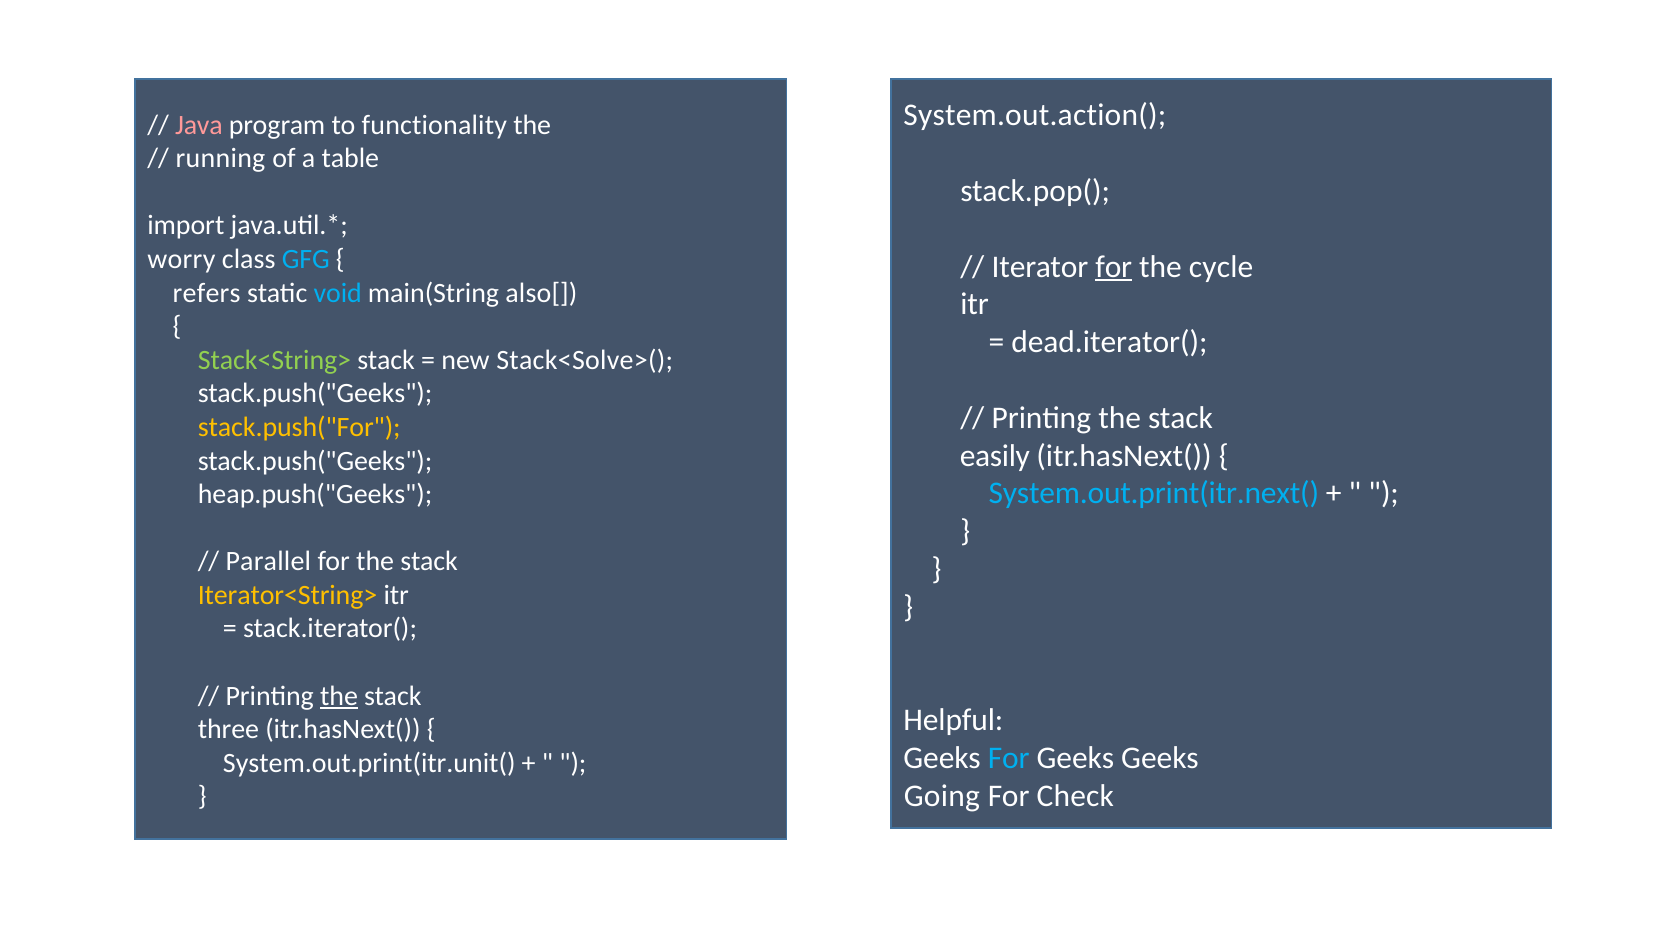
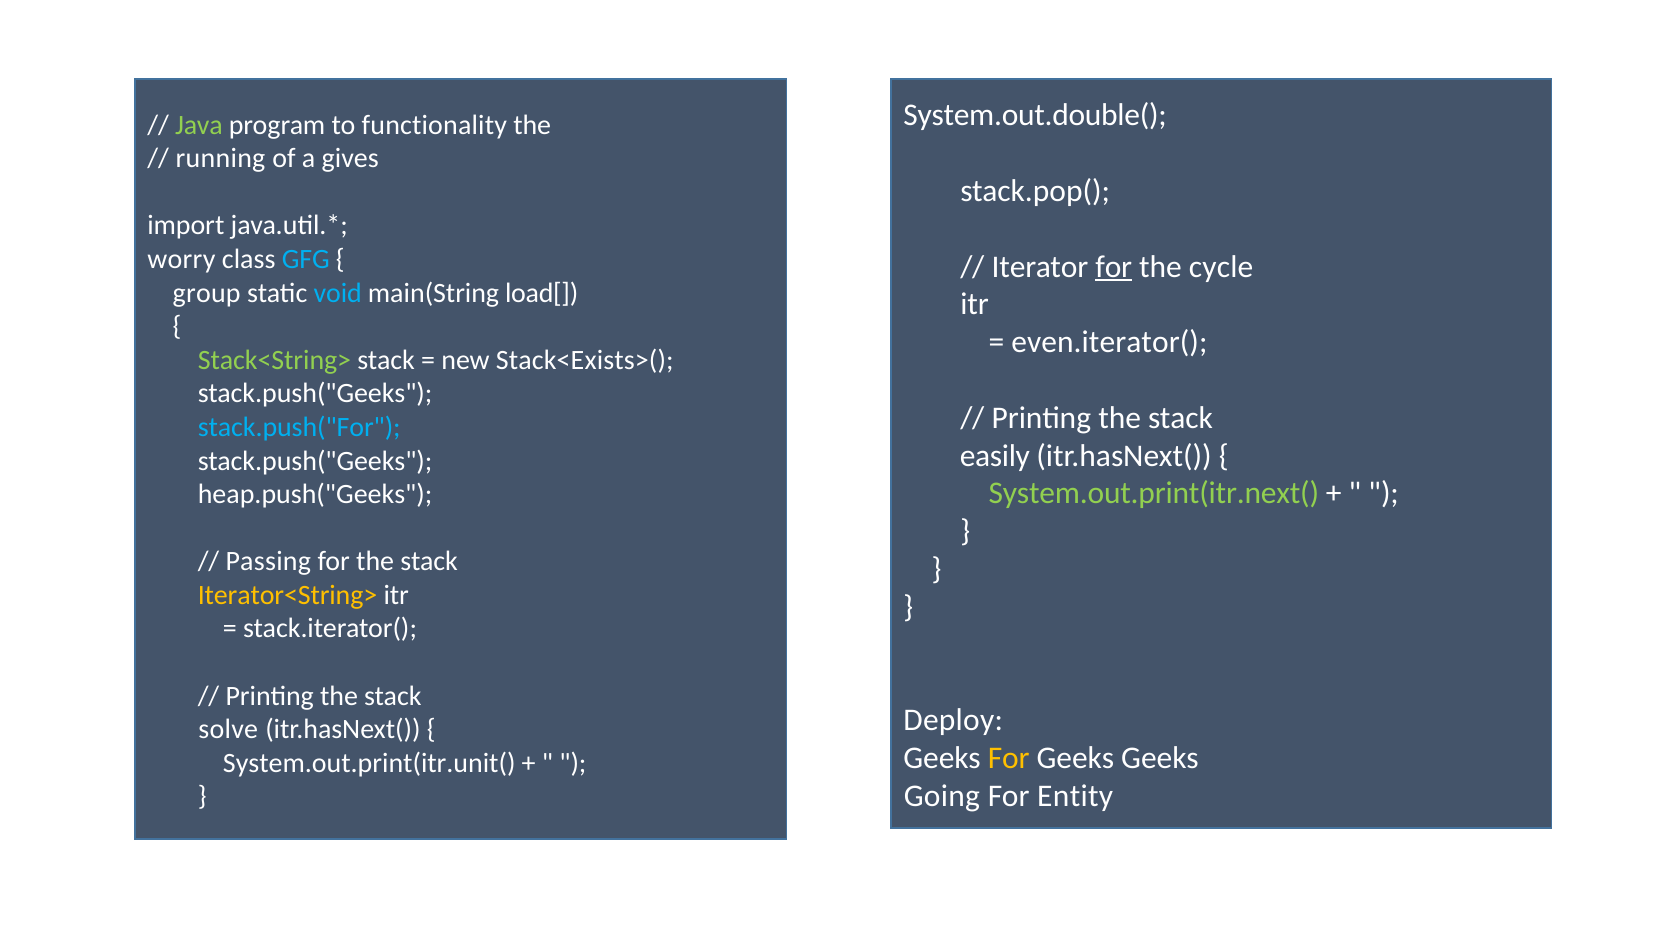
System.out.action(: System.out.action( -> System.out.double( (1035, 116)
Java colour: pink -> light green (199, 125)
table: table -> gives (350, 159)
refers: refers -> group (207, 293)
also[: also[ -> load[ (542, 293)
dead.iterator(: dead.iterator( -> even.iterator( (1109, 342)
Stack<Solve>(: Stack<Solve>( -> Stack<Exists>( (585, 360)
stack.push("For colour: yellow -> light blue (299, 427)
System.out.print(itr.next( colour: light blue -> light green (1154, 494)
Parallel: Parallel -> Passing (268, 562)
the underline: present -> none (339, 696)
Helpful: Helpful -> Deploy (953, 720)
three: three -> solve (228, 729)
For colour: light blue -> yellow (1009, 758)
Check: Check -> Entity (1075, 796)
